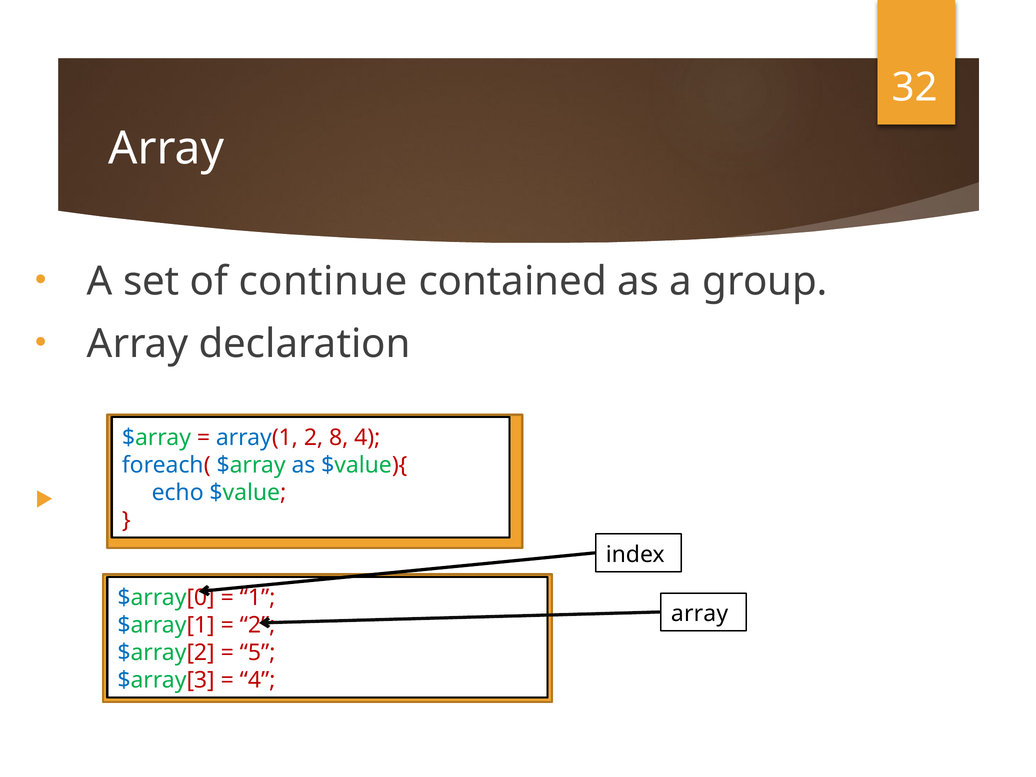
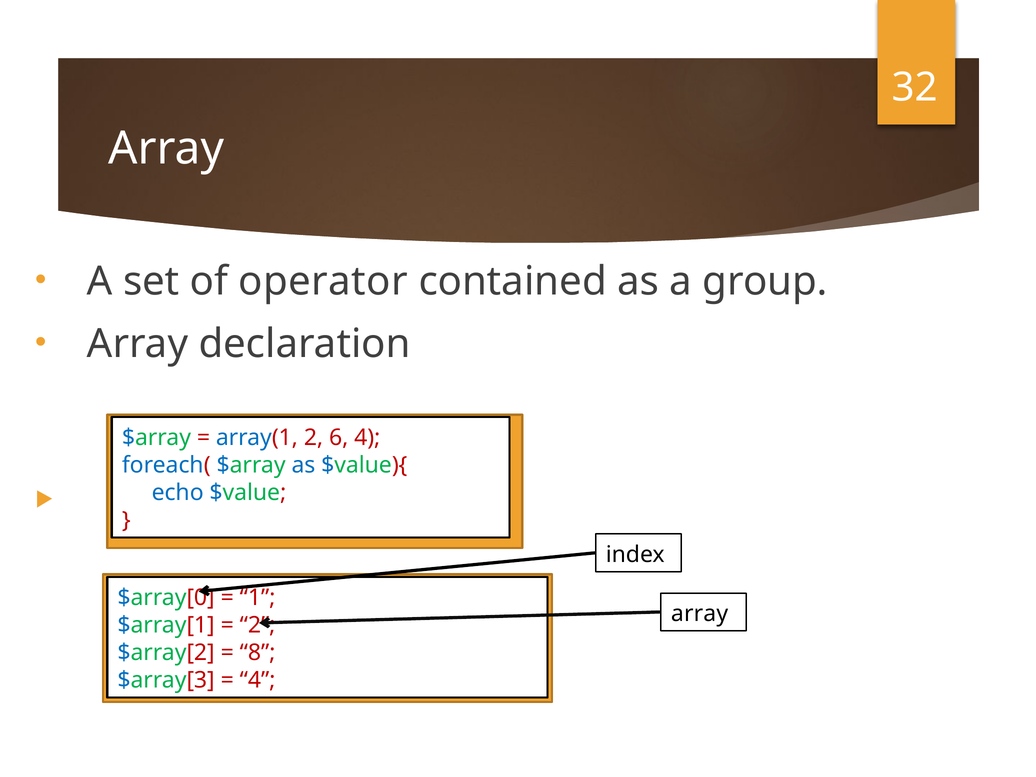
continue: continue -> operator (323, 281)
8: 8 -> 6 (339, 437)
5: 5 -> 8 (258, 653)
